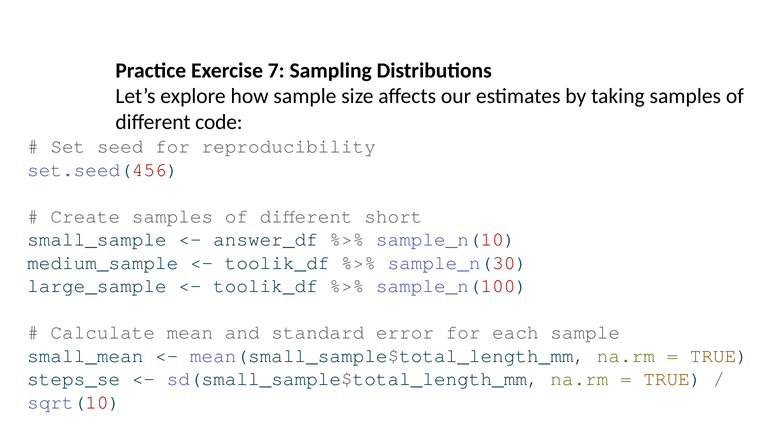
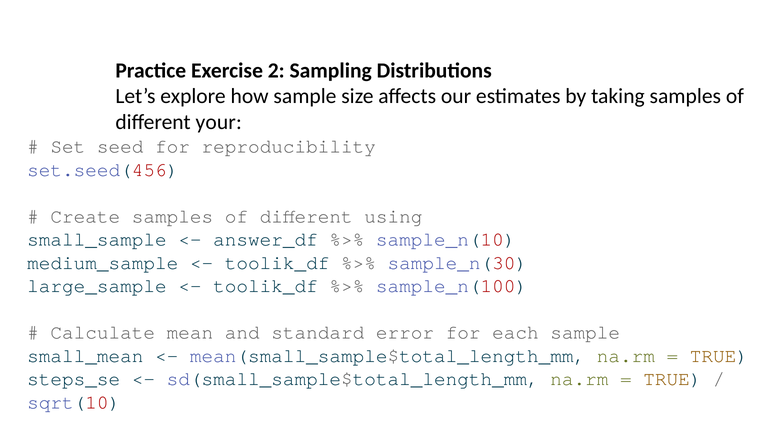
Exercise 7: 7 -> 2 (276, 70)
code: code -> your (219, 122)
short: short -> using (393, 216)
